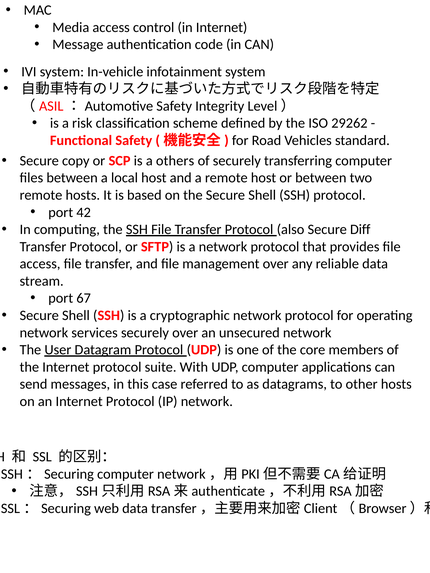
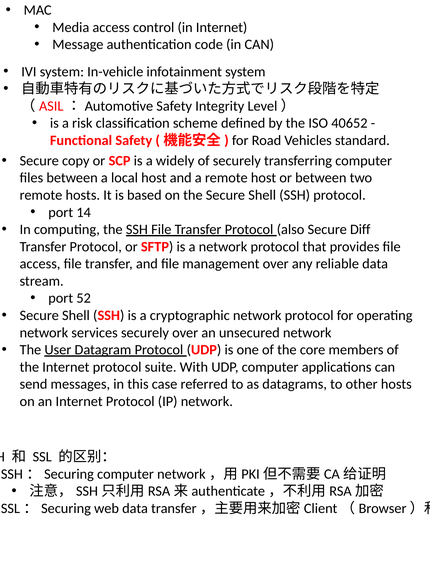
29262: 29262 -> 40652 (349, 123)
others: others -> widely (175, 161)
42: 42 -> 14 (84, 212)
67: 67 -> 52 (84, 298)
